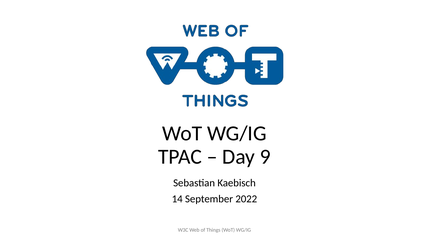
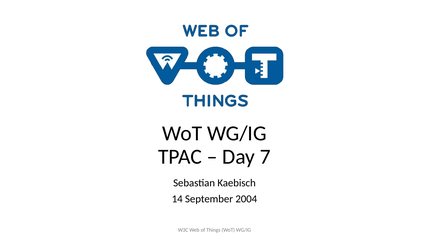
9: 9 -> 7 (265, 157)
2022: 2022 -> 2004 (246, 199)
